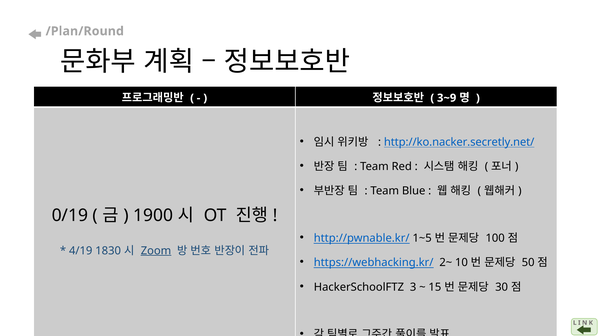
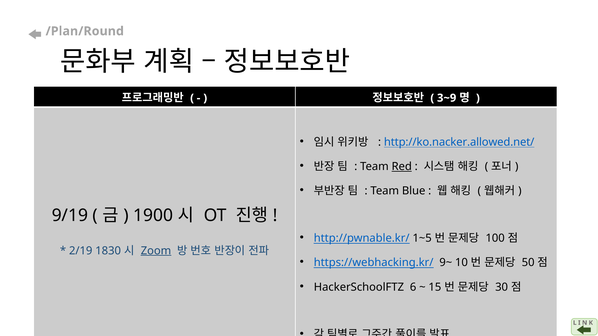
http://ko.nacker.secretly.net/: http://ko.nacker.secretly.net/ -> http://ko.nacker.allowed.net/ (459, 142)
Red underline: none -> present (402, 167)
0/19: 0/19 -> 9/19 (70, 216)
4/19: 4/19 -> 2/19 (81, 251)
2~: 2~ -> 9~ (446, 263)
3: 3 -> 6 (413, 287)
